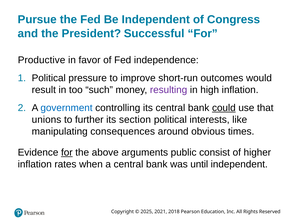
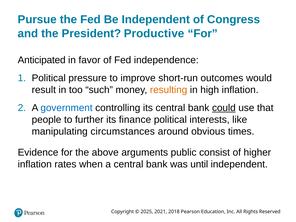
Successful: Successful -> Productive (154, 33)
Productive: Productive -> Anticipated (42, 60)
resulting colour: purple -> orange (169, 90)
unions: unions -> people (47, 120)
section: section -> finance (135, 120)
consequences: consequences -> circumstances (123, 131)
for underline: present -> none (67, 152)
